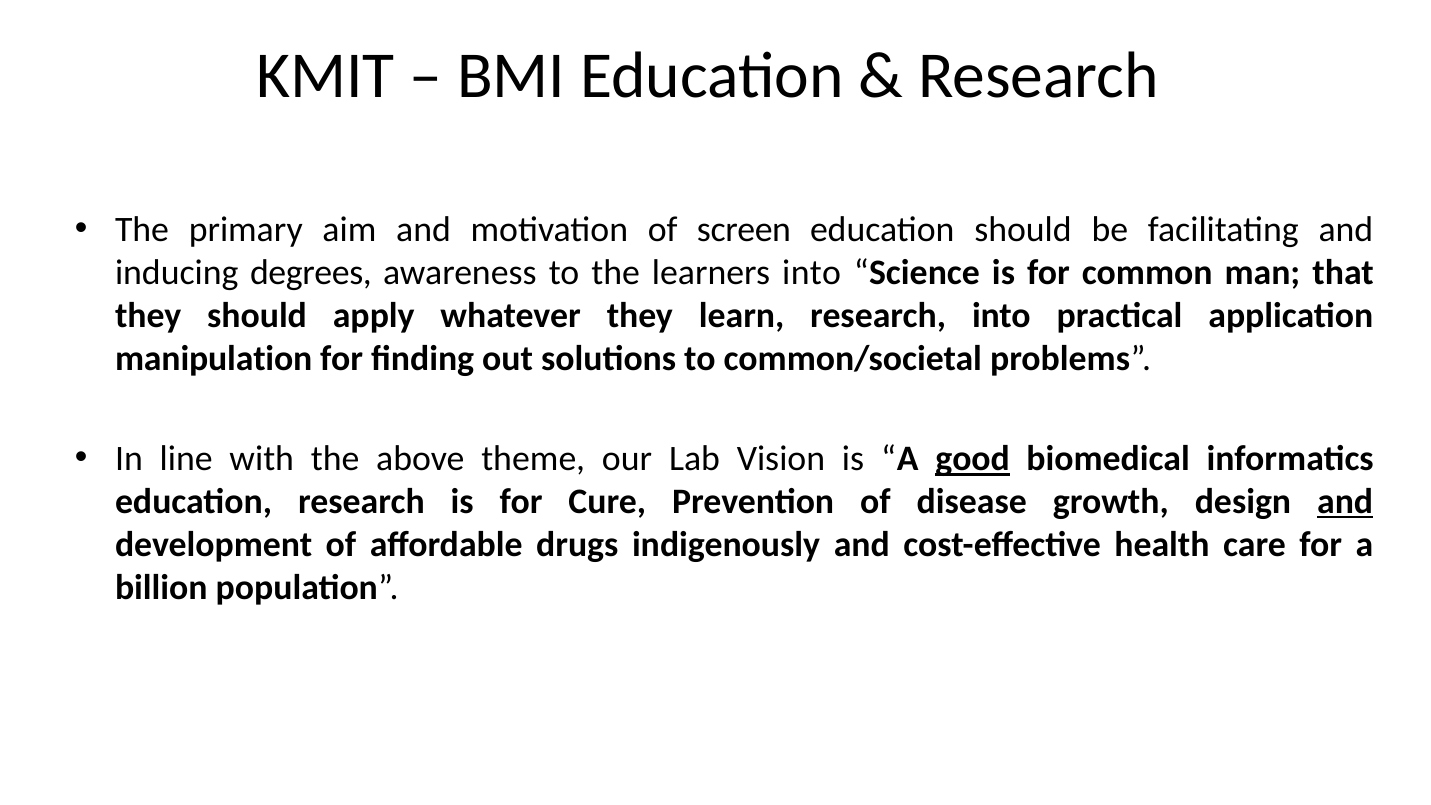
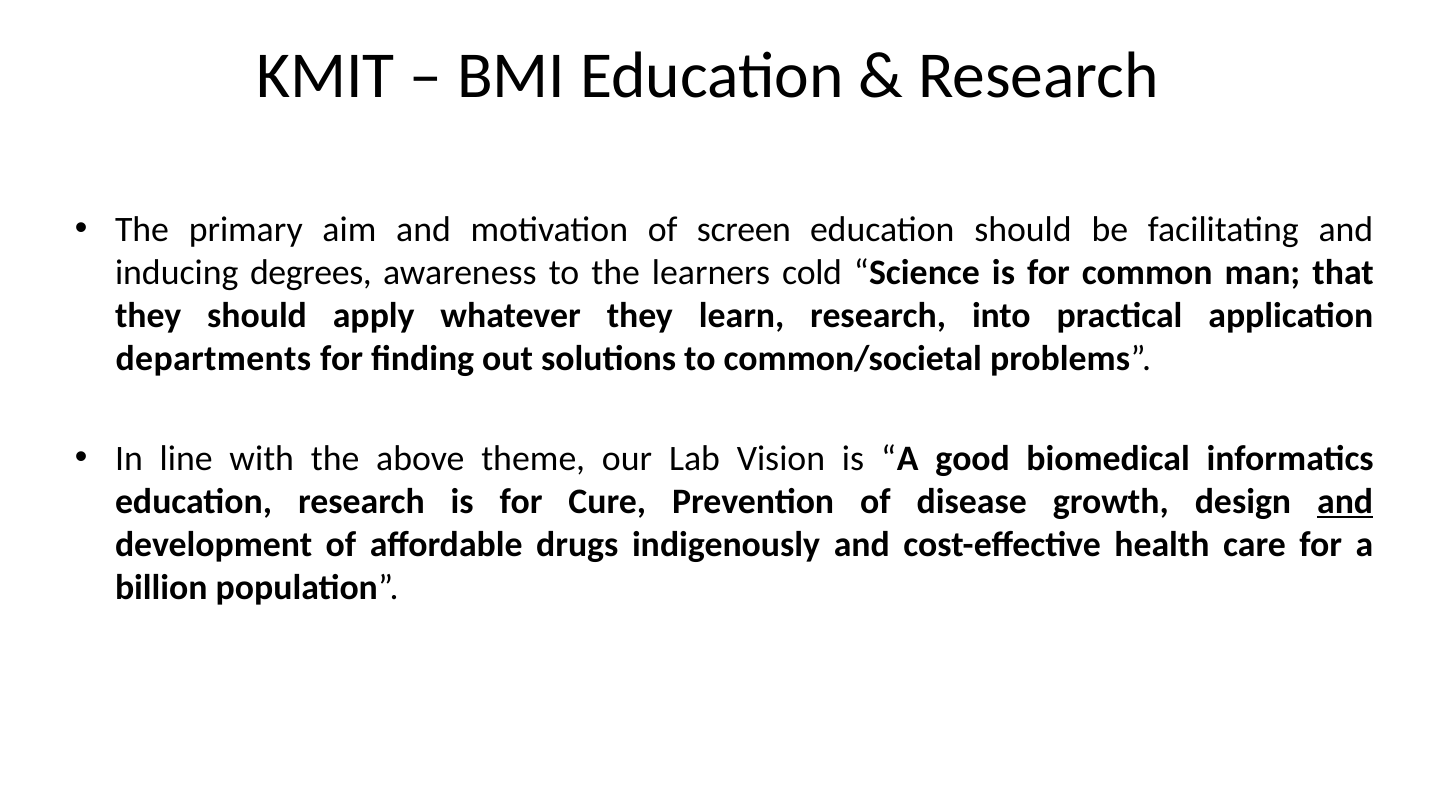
learners into: into -> cold (812, 273)
manipulation: manipulation -> departments (213, 359)
good underline: present -> none (973, 459)
